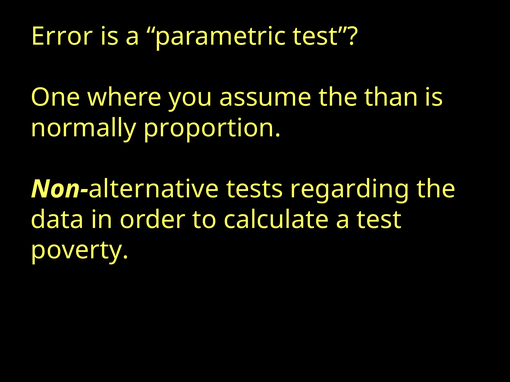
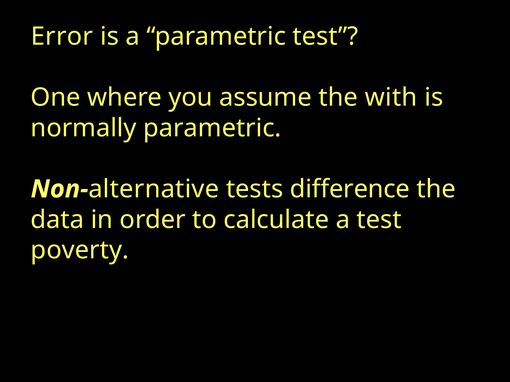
than: than -> with (391, 98)
normally proportion: proportion -> parametric (212, 128)
regarding: regarding -> difference (350, 189)
